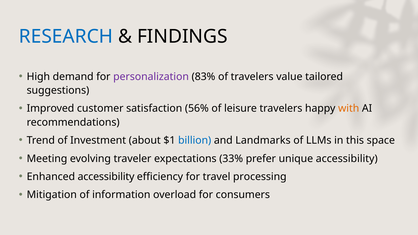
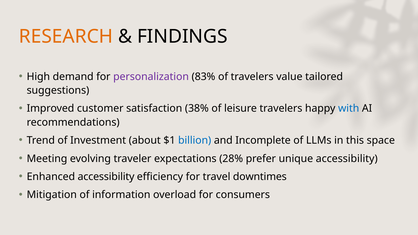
RESEARCH colour: blue -> orange (66, 37)
56%: 56% -> 38% (197, 109)
with colour: orange -> blue (349, 109)
Landmarks: Landmarks -> Incomplete (263, 141)
33%: 33% -> 28% (231, 159)
processing: processing -> downtimes (260, 177)
